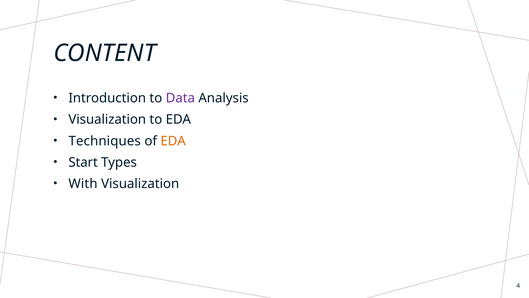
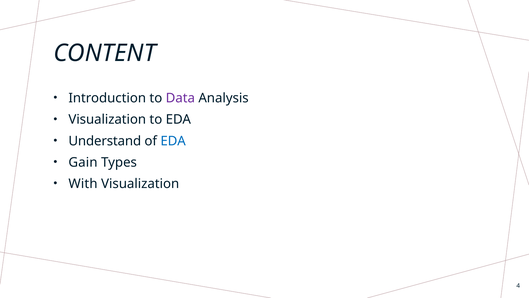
Techniques: Techniques -> Understand (105, 141)
EDA colour: orange -> blue (173, 141)
Start: Start -> Gain (83, 162)
